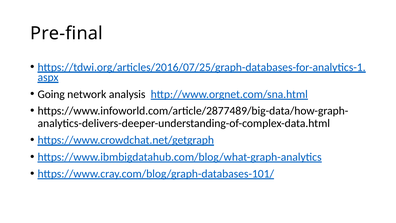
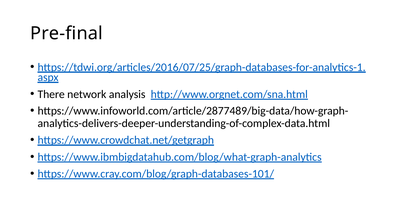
Going: Going -> There (51, 94)
